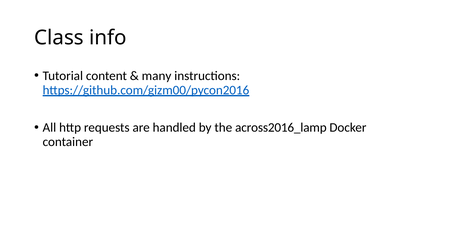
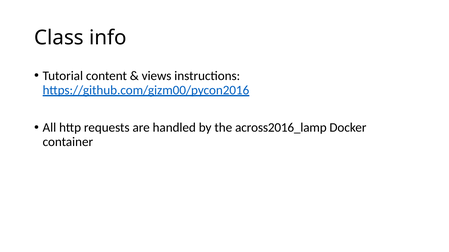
many: many -> views (157, 76)
